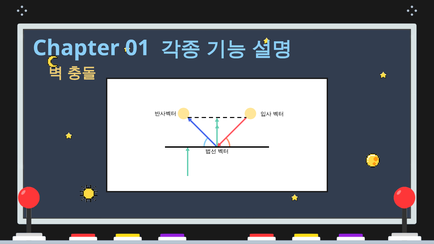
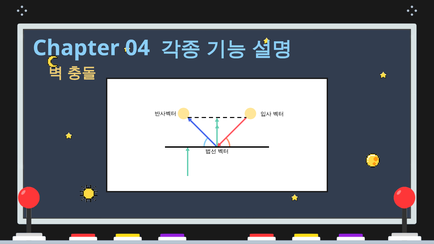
01: 01 -> 04 (137, 48)
